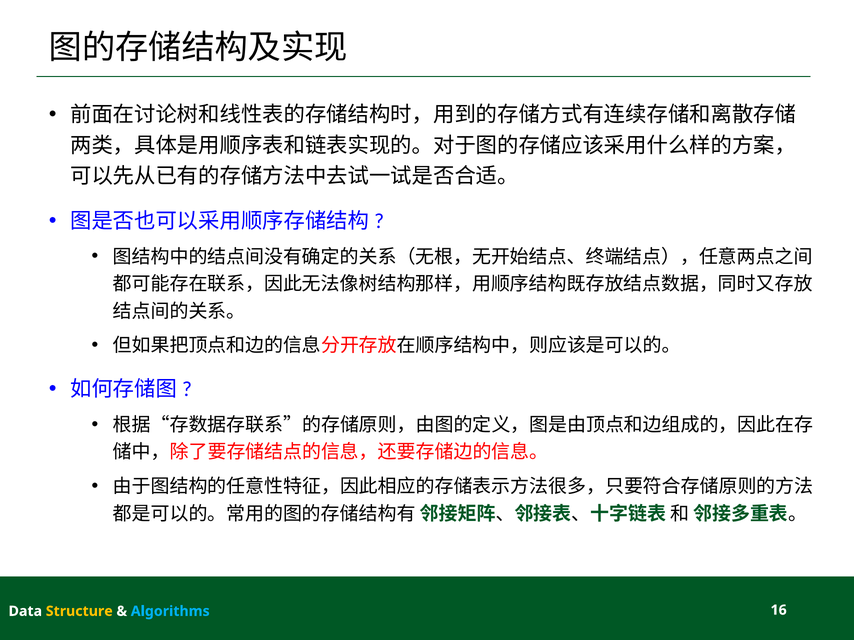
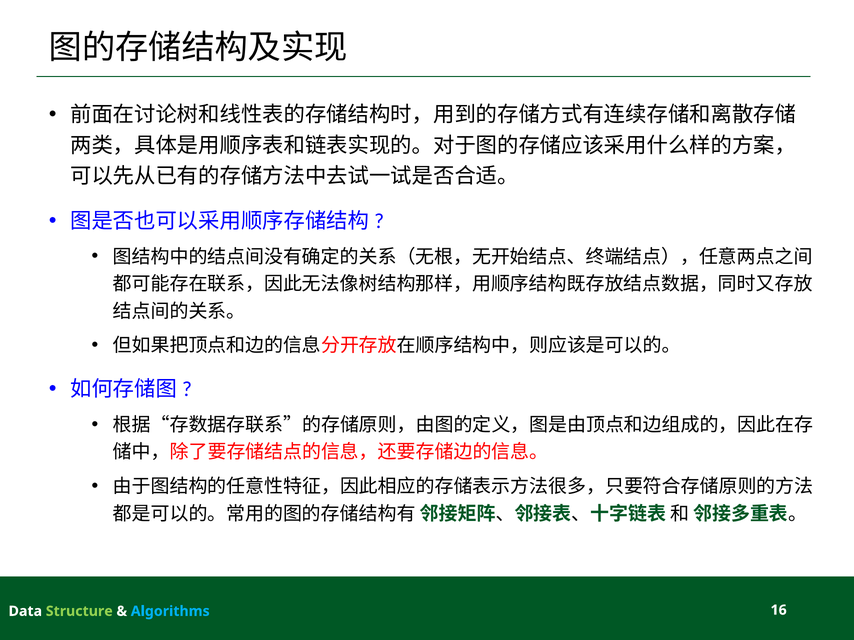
Structure colour: yellow -> light green (79, 612)
